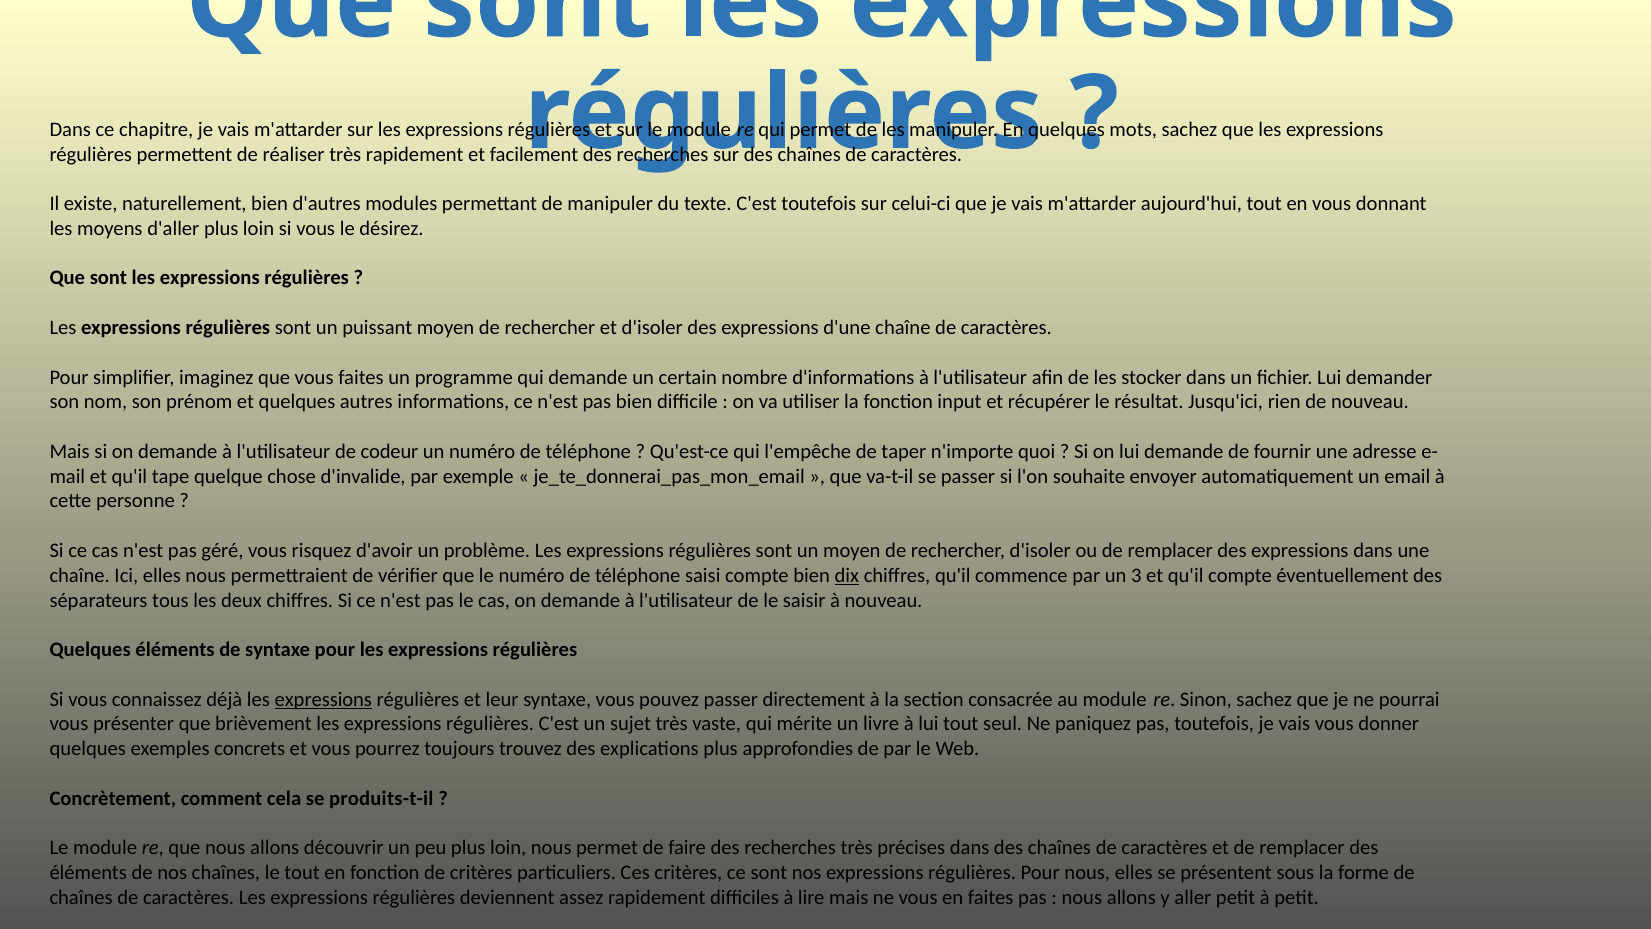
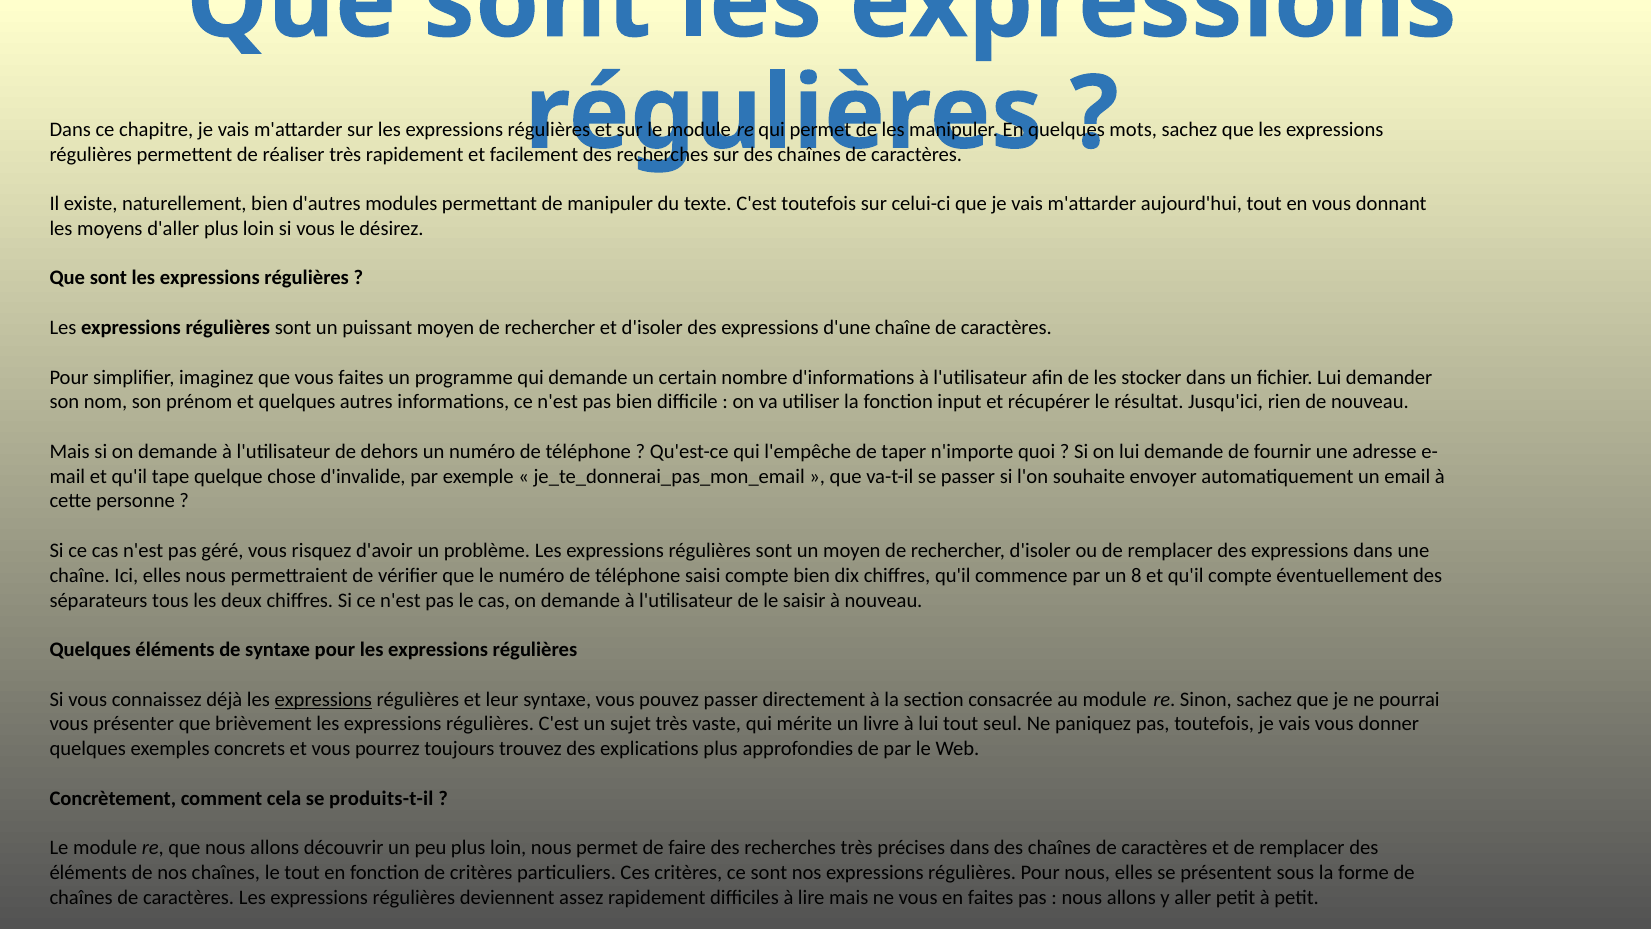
codeur: codeur -> dehors (389, 451)
dix underline: present -> none (847, 575)
3: 3 -> 8 (1136, 575)
